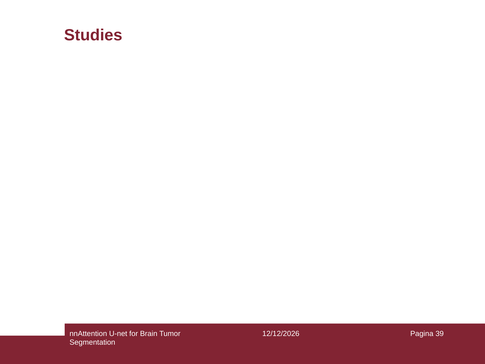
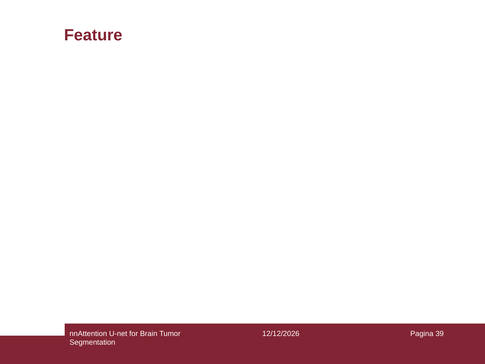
Studies: Studies -> Feature (93, 35)
